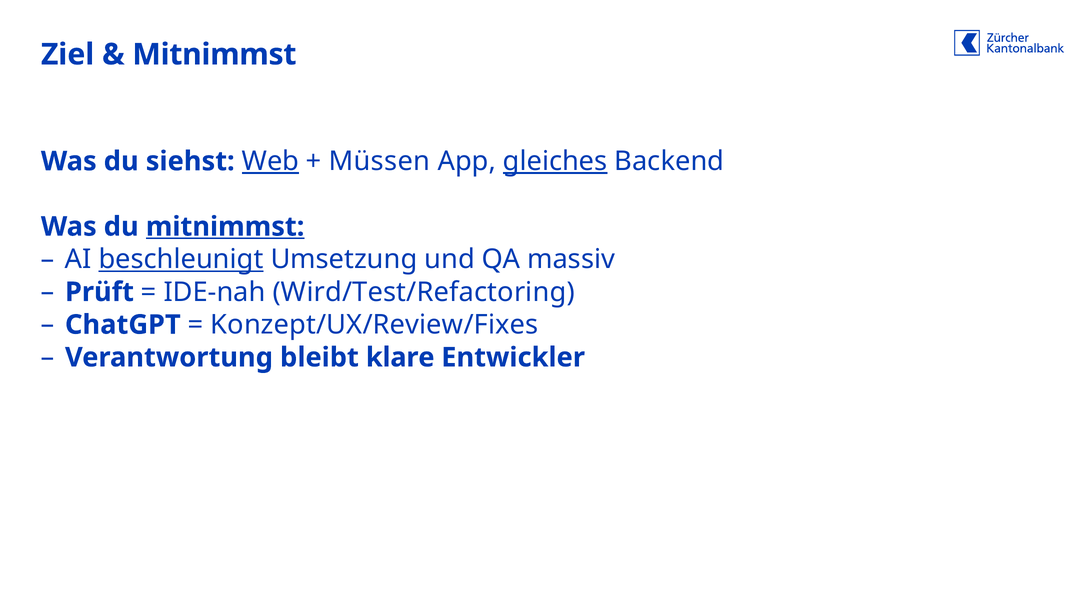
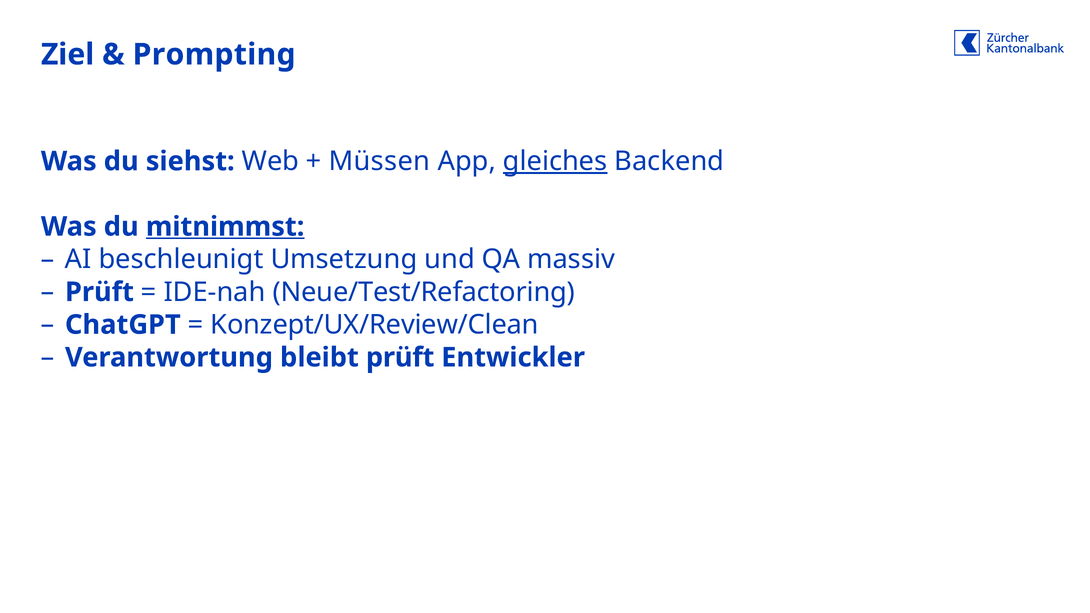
Mitnimmst: Mitnimmst -> Prompting (214, 55)
Web underline: present -> none (270, 161)
beschleunigt underline: present -> none (181, 259)
Wird/Test/Refactoring: Wird/Test/Refactoring -> Neue/Test/Refactoring (424, 292)
Konzept/UX/Review/Fixes: Konzept/UX/Review/Fixes -> Konzept/UX/Review/Clean (374, 325)
bleibt klare: klare -> prüft (400, 358)
